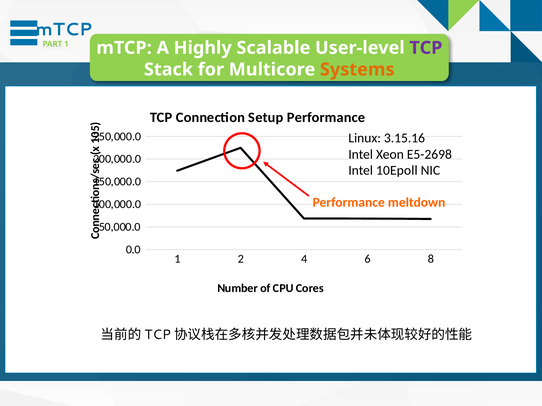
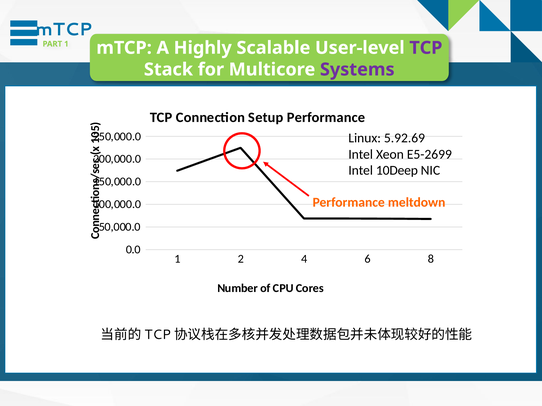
Systems colour: orange -> purple (357, 70)
3.15.16: 3.15.16 -> 5.92.69 (404, 138)
E5-2698: E5-2698 -> E5-2699 (429, 154)
10Epoll: 10Epoll -> 10Deep (397, 171)
